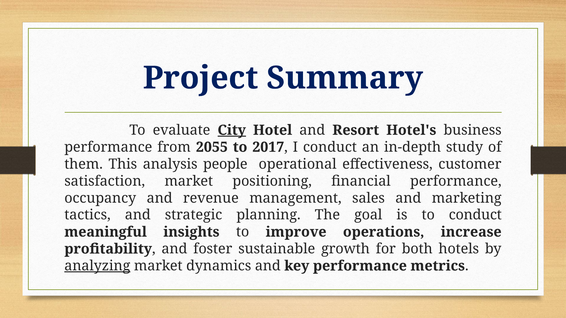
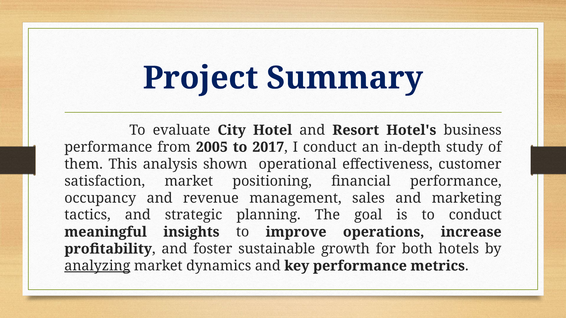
City underline: present -> none (232, 130)
2055: 2055 -> 2005 (212, 147)
people: people -> shown (225, 164)
